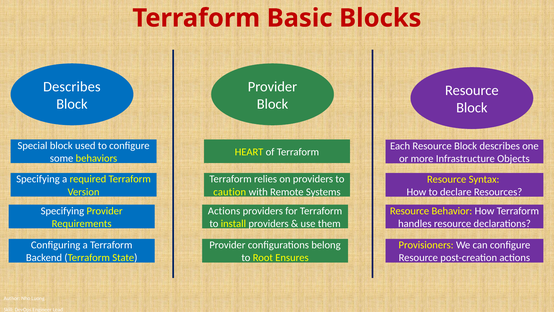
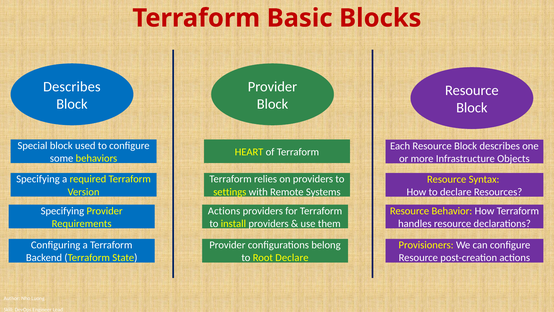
caution: caution -> settings (230, 192)
Root Ensures: Ensures -> Declare (292, 258)
